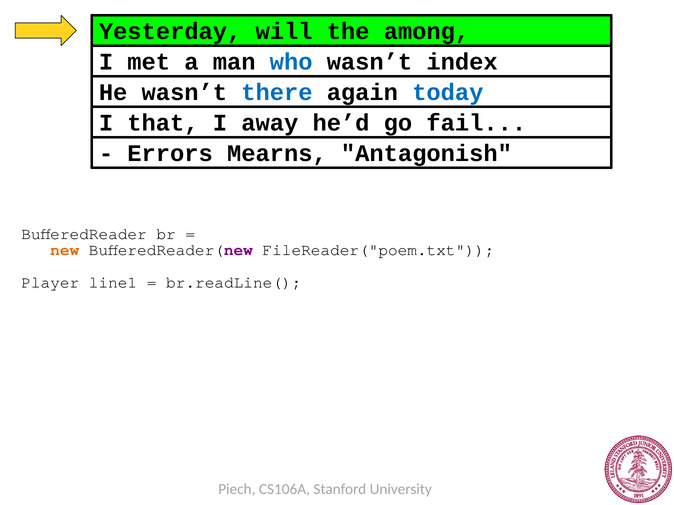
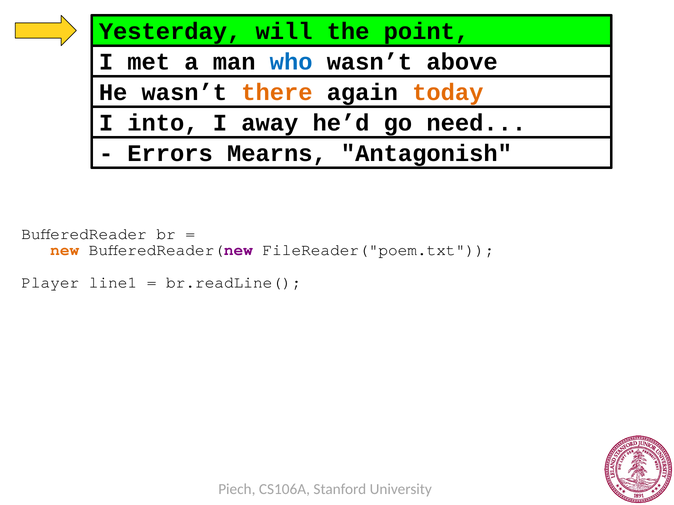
among: among -> point (426, 31)
index: index -> above (462, 62)
there colour: blue -> orange (277, 93)
today colour: blue -> orange (448, 93)
that: that -> into (163, 123)
fail: fail -> need (476, 123)
